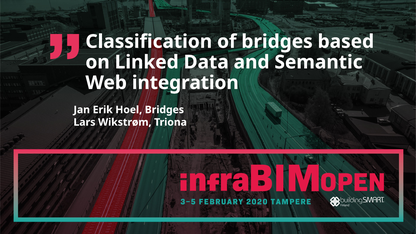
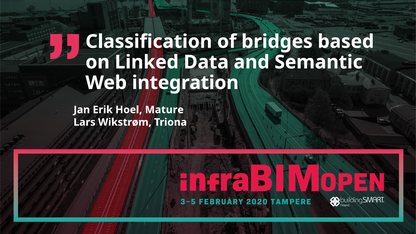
Hoel Bridges: Bridges -> Mature (164, 110)
